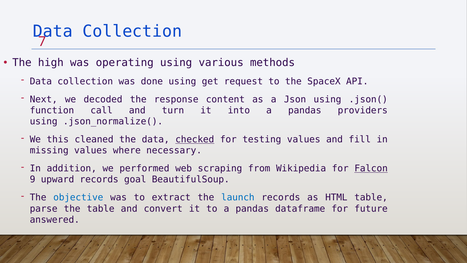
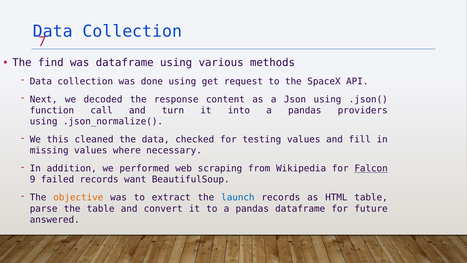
high: high -> find (51, 63)
was operating: operating -> dataframe (125, 63)
checked underline: present -> none (195, 139)
upward: upward -> failed (58, 179)
goal: goal -> want (135, 179)
objective colour: blue -> orange (78, 197)
